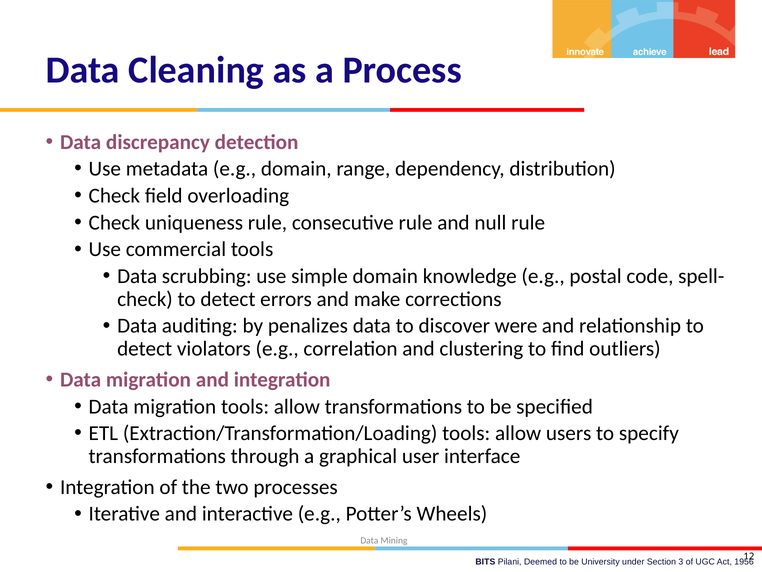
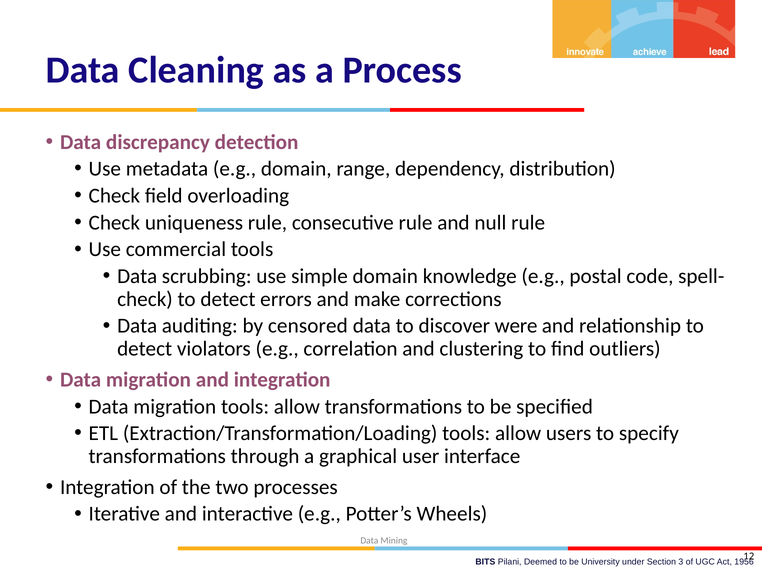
penalizes: penalizes -> censored (308, 326)
